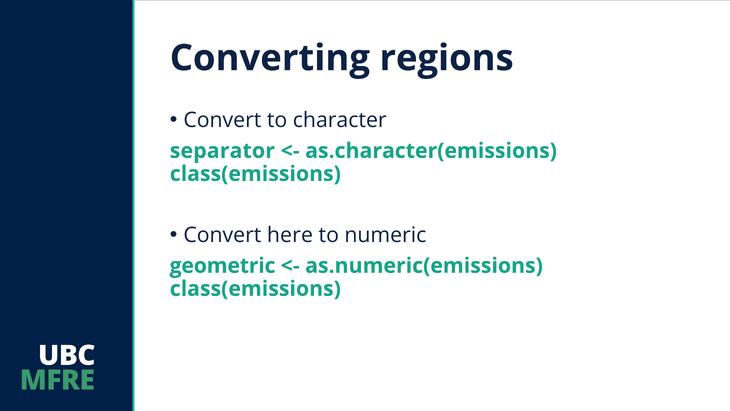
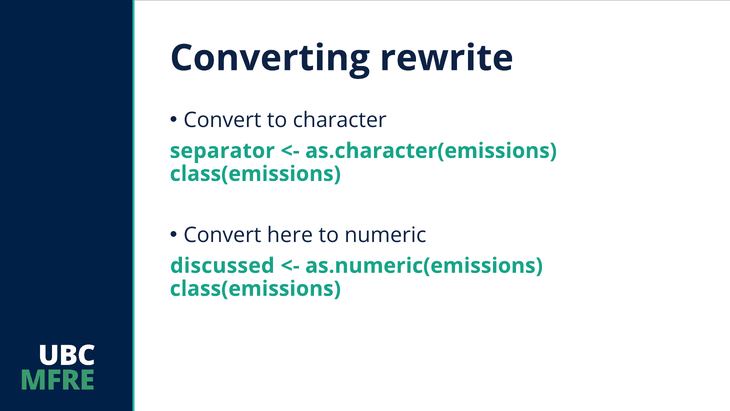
regions: regions -> rewrite (447, 58)
geometric: geometric -> discussed (222, 266)
